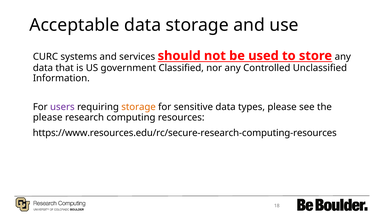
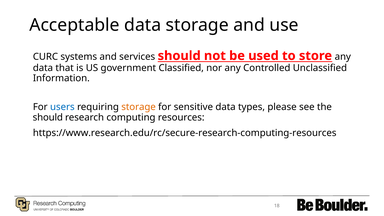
users colour: purple -> blue (62, 107)
please: please -> should (48, 117)
https://www.resources.edu/rc/secure-research-computing-resources: https://www.resources.edu/rc/secure-research-computing-resources -> https://www.research.edu/rc/secure-research-computing-resources (185, 133)
